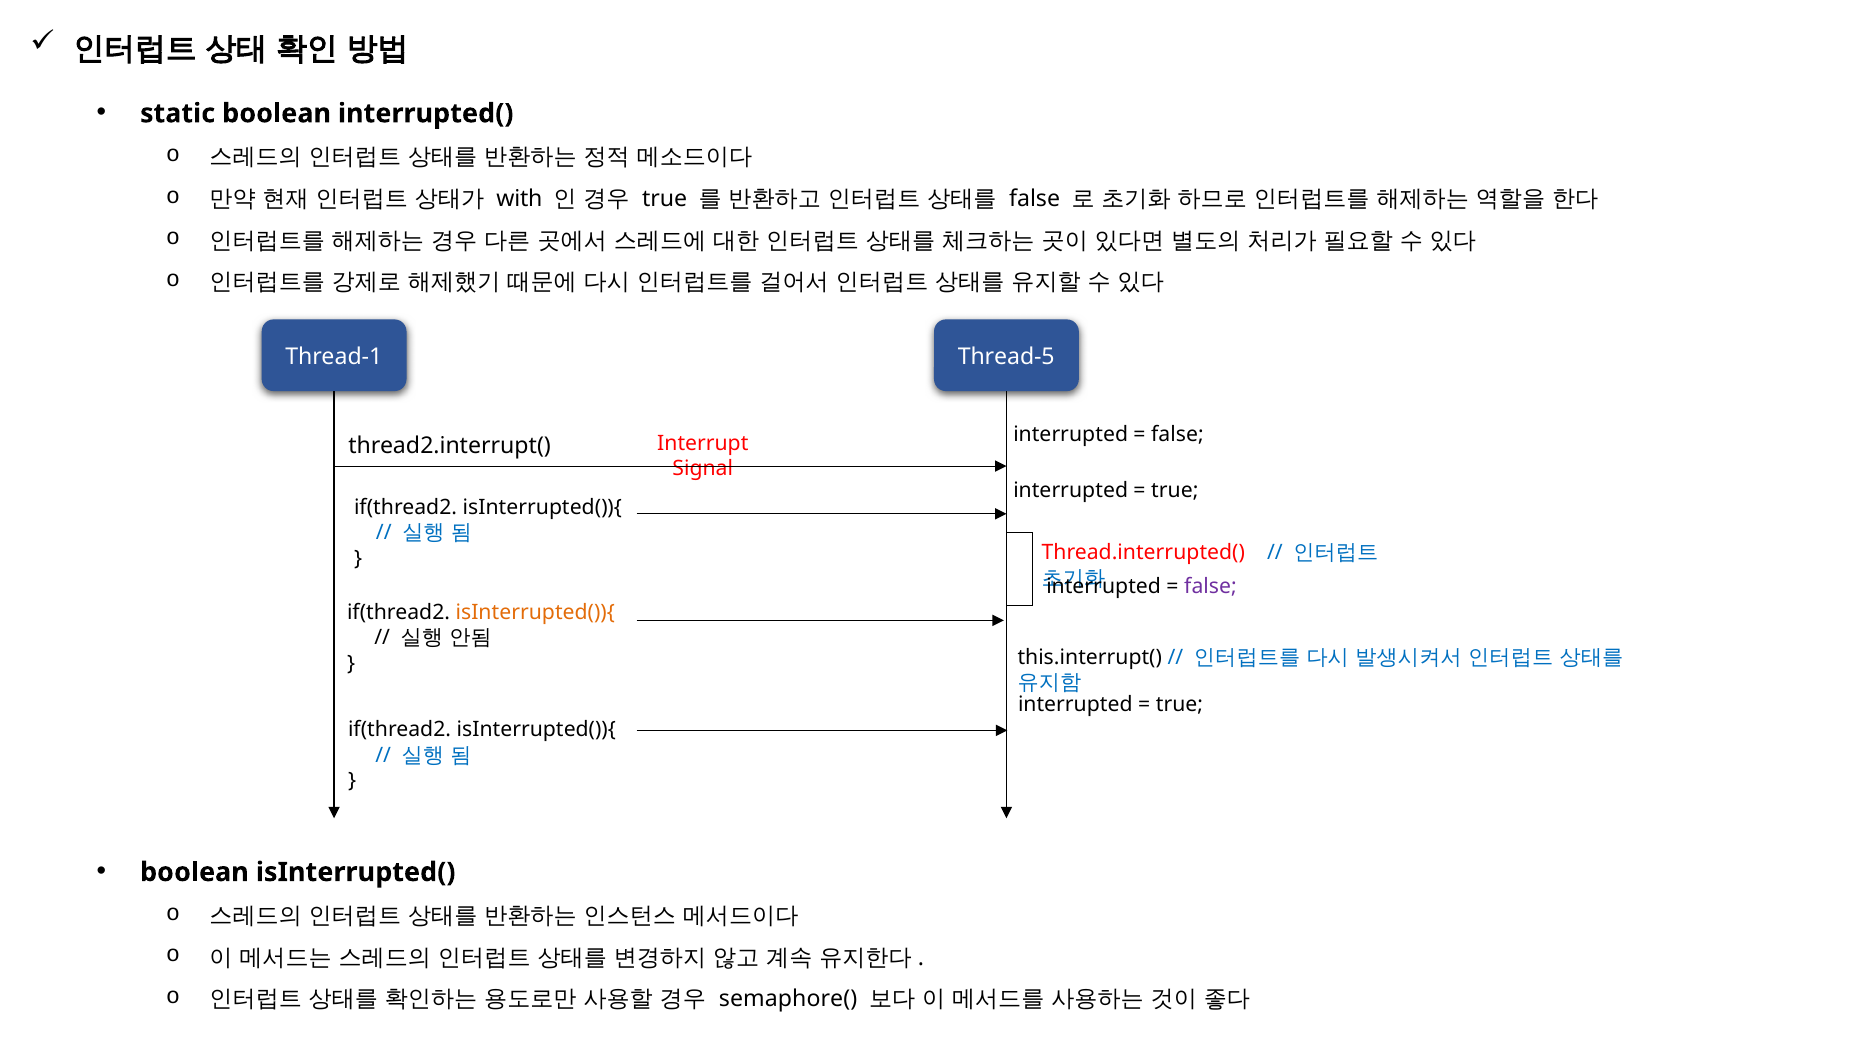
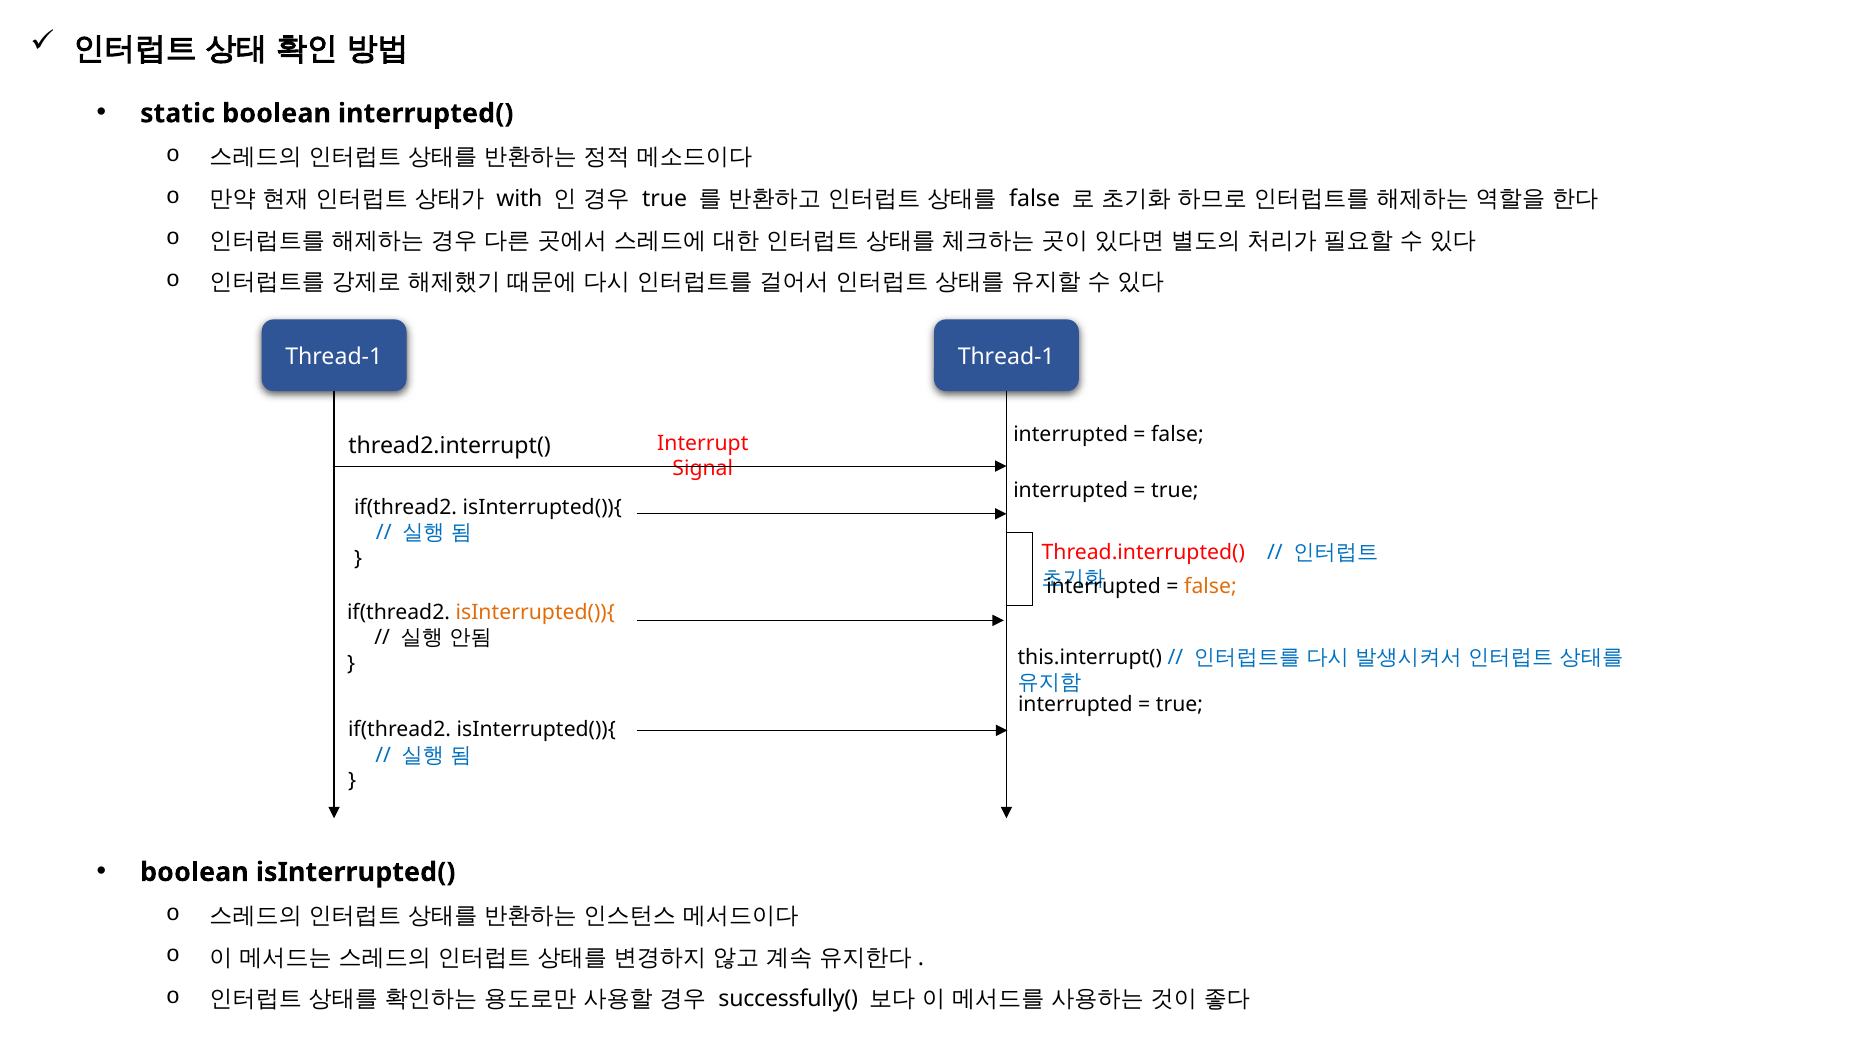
Thread-1 Thread-5: Thread-5 -> Thread-1 (1006, 357)
false colour: purple -> orange (1211, 586)
semaphore(: semaphore( -> successfully( (788, 999)
